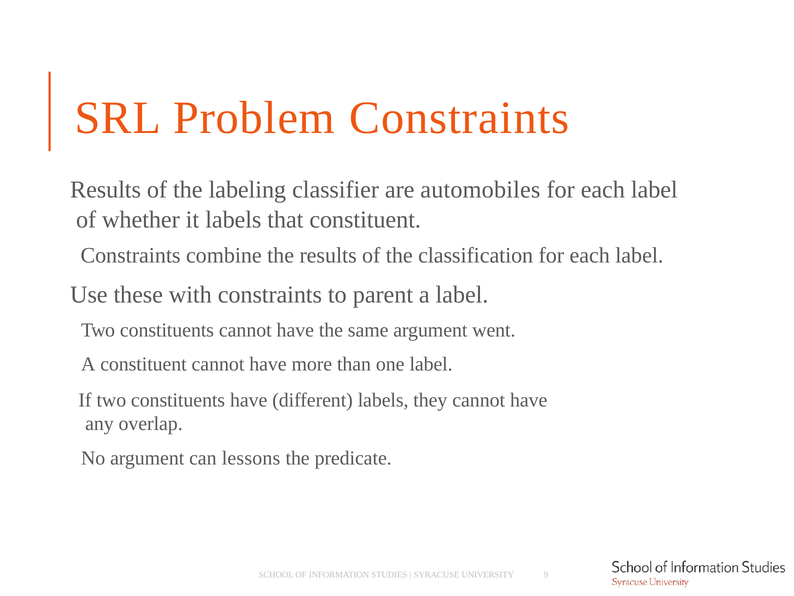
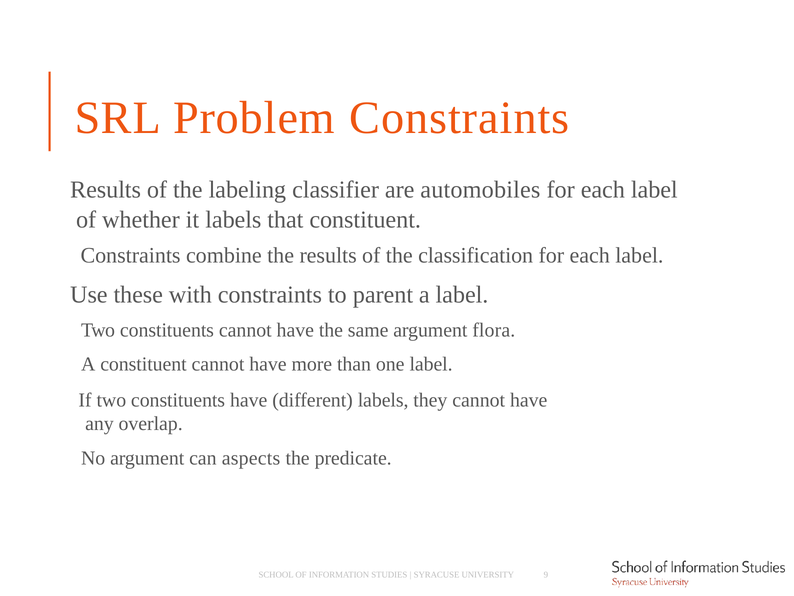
went: went -> flora (494, 330)
lessons: lessons -> aspects (251, 458)
